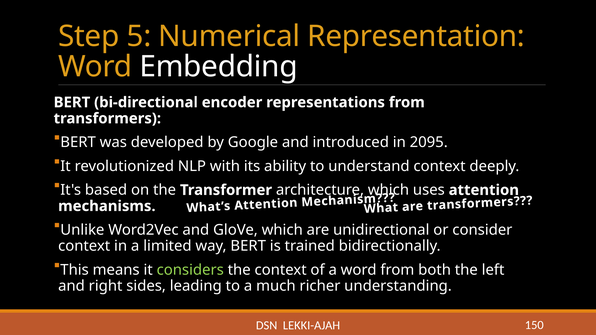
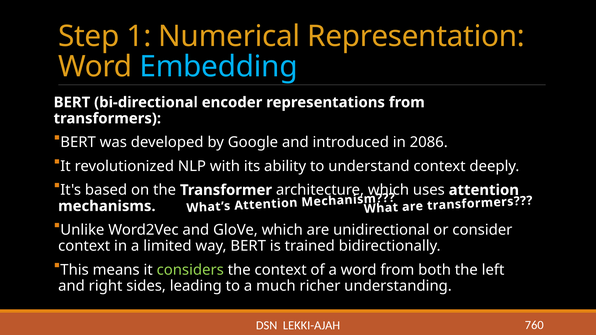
5: 5 -> 1 (139, 36)
Embedding colour: white -> light blue (219, 67)
2095: 2095 -> 2086 (429, 142)
150: 150 -> 760 (534, 325)
